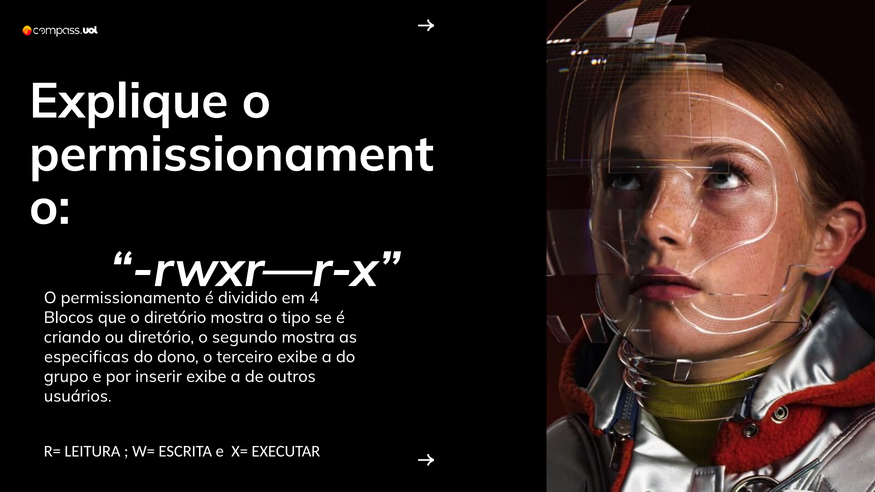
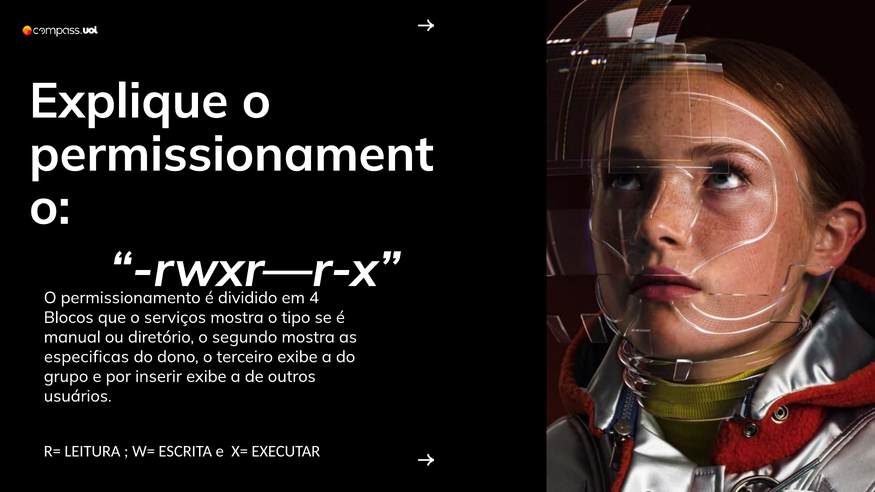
o diretório: diretório -> serviços (175, 318)
criando: criando -> manual (72, 337)
